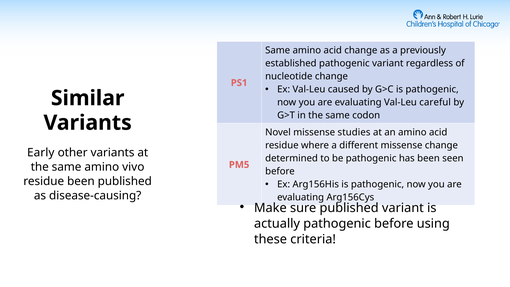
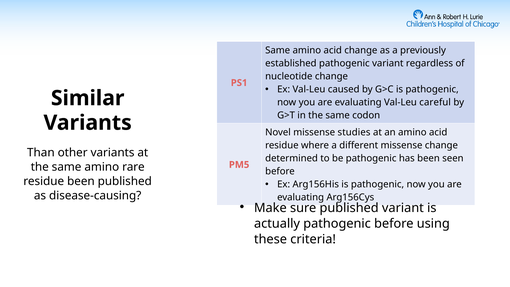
Early: Early -> Than (41, 152)
vivo: vivo -> rare (133, 167)
